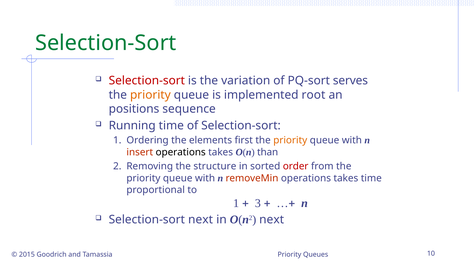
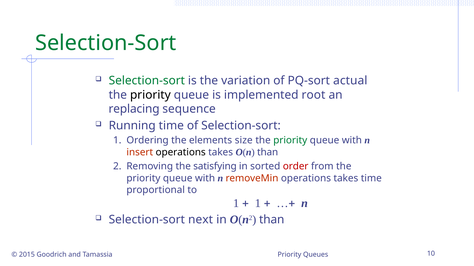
Selection-sort colour: red -> green (147, 81)
serves: serves -> actual (350, 81)
priority colour: orange -> black (150, 95)
positions: positions -> replacing (134, 109)
first: first -> size (244, 141)
priority colour: orange -> green (290, 141)
structure: structure -> satisfying (215, 167)
3: 3 -> 1 (258, 204)
O(n2 next: next -> than (272, 220)
